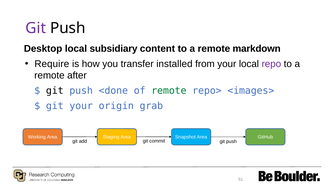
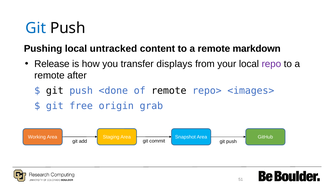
Git colour: purple -> blue (36, 28)
Desktop: Desktop -> Pushing (43, 49)
subsidiary: subsidiary -> untracked (113, 49)
Require: Require -> Release (52, 64)
installed: installed -> displays (174, 64)
remote colour: green -> black (169, 91)
git your: your -> free (81, 106)
